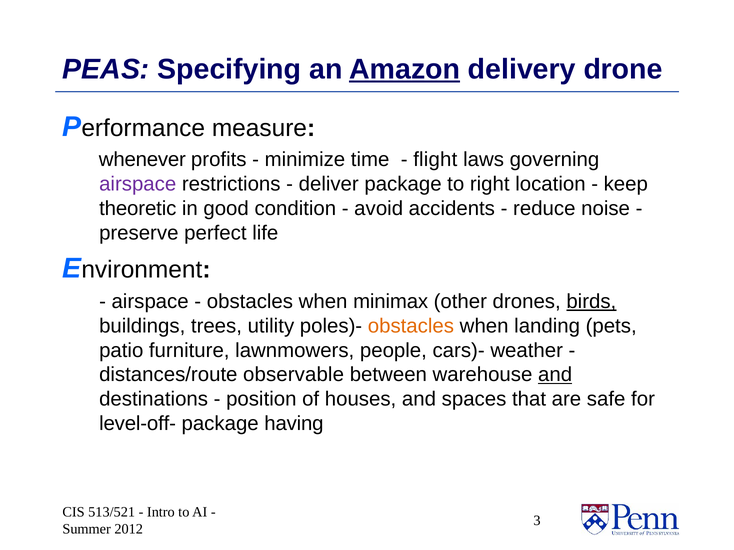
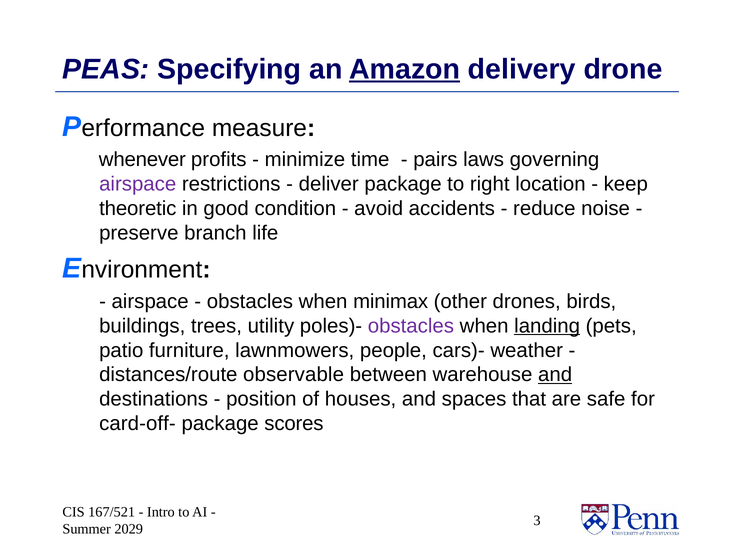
flight: flight -> pairs (435, 160)
perfect: perfect -> branch (215, 233)
birds underline: present -> none (591, 302)
obstacles colour: orange -> purple (411, 326)
landing underline: none -> present (547, 326)
level-off-: level-off- -> card-off- (137, 424)
having: having -> scores (294, 424)
513/521: 513/521 -> 167/521 (112, 512)
2012: 2012 -> 2029 (129, 529)
